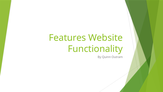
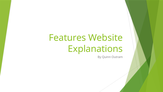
Functionality: Functionality -> Explanations (95, 49)
